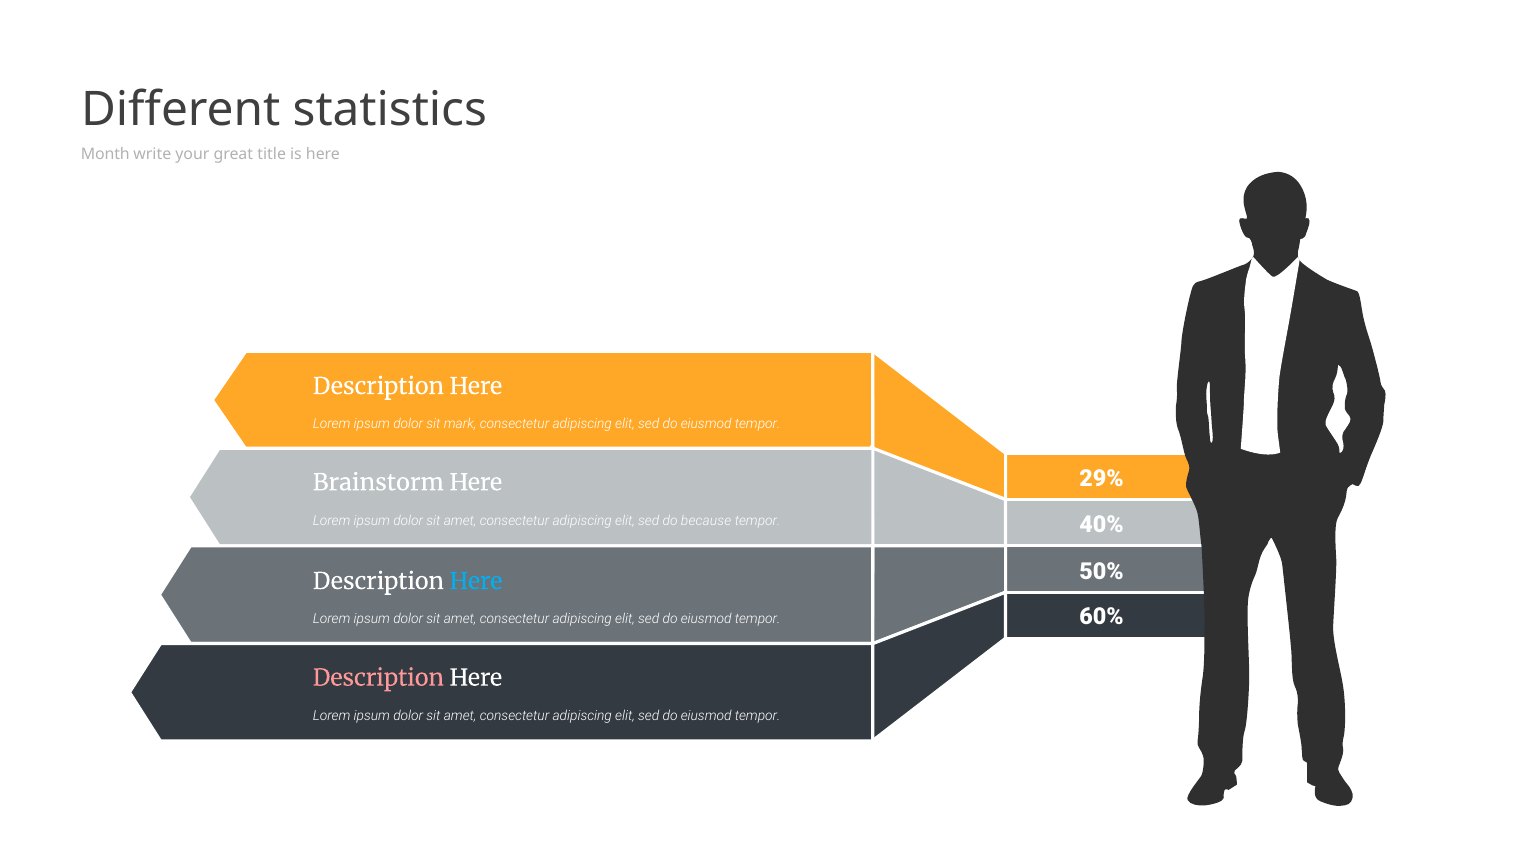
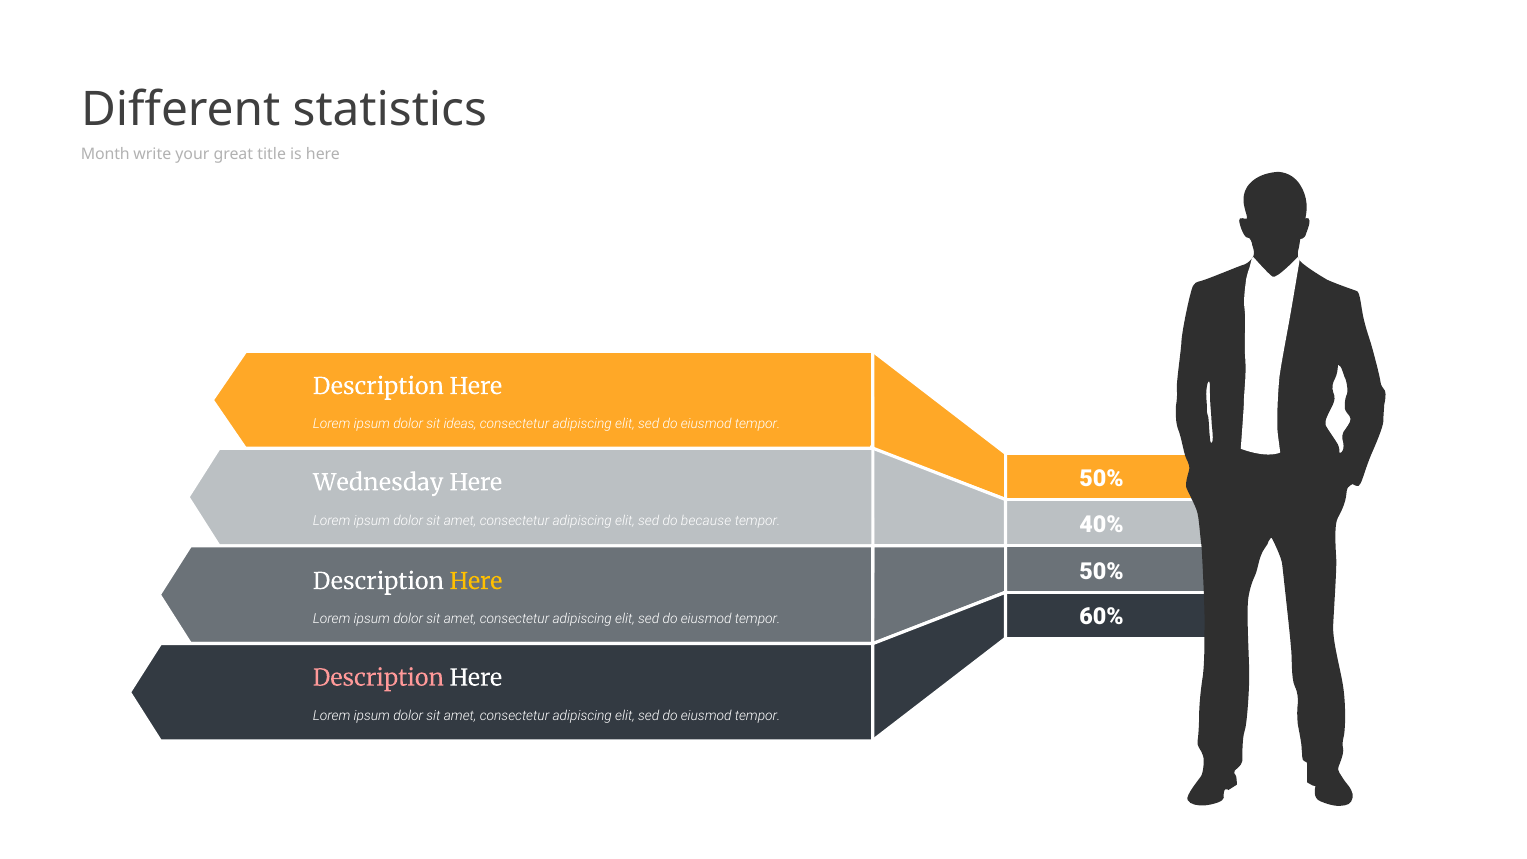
mark: mark -> ideas (460, 424)
29%: 29% -> 50% (1101, 479)
Brainstorm: Brainstorm -> Wednesday (378, 483)
Here colour: light blue -> yellow (476, 581)
